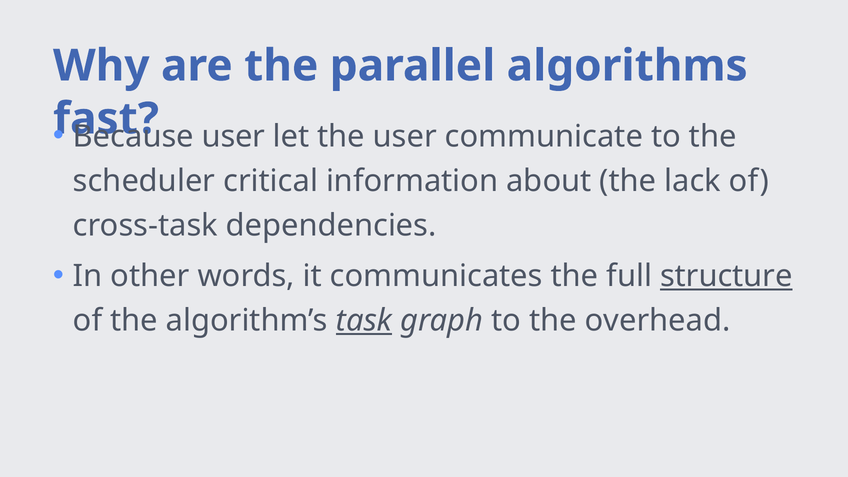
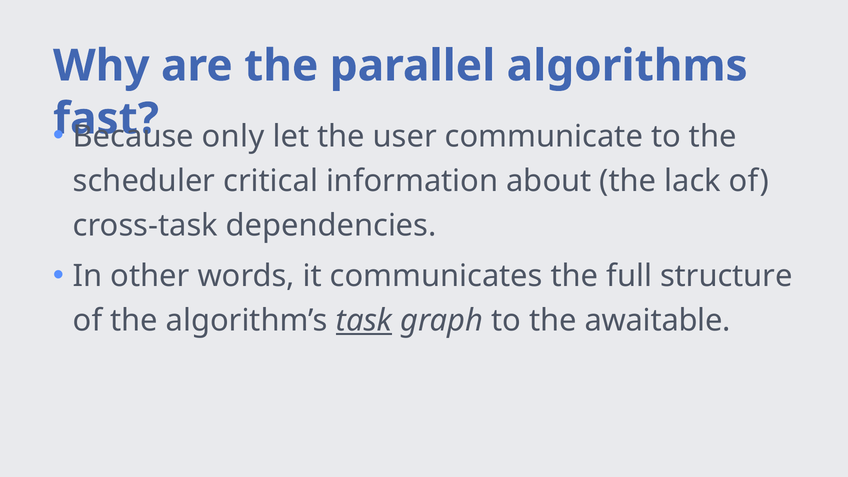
user: user -> only (233, 136)
structure underline: present -> none (726, 276)
overhead: overhead -> awaitable (658, 321)
